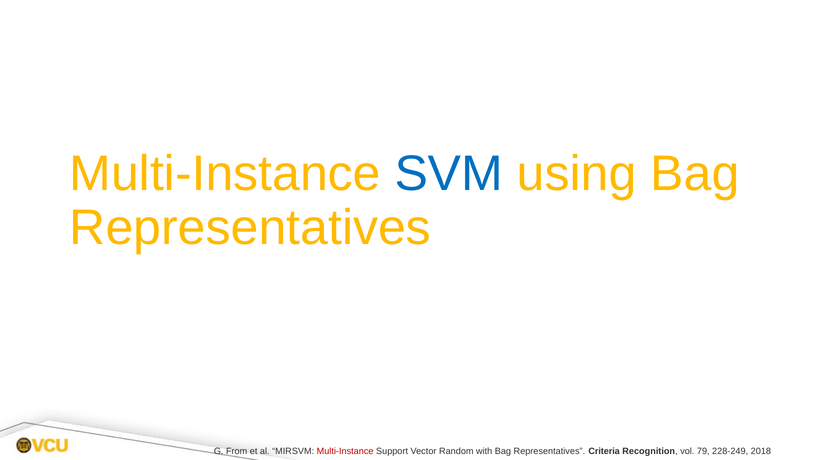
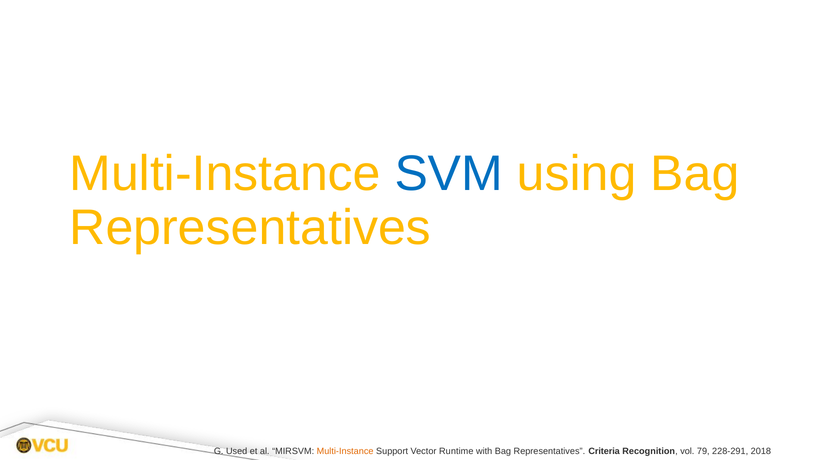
From: From -> Used (237, 452)
Multi-Instance colour: red -> orange (345, 452)
Random: Random -> Runtime (456, 452)
228-249: 228-249 -> 228-291 (730, 452)
